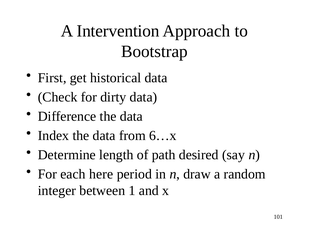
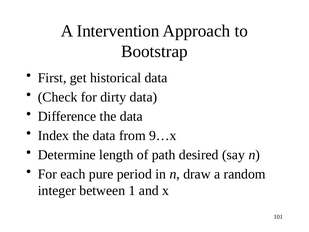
6…x: 6…x -> 9…x (163, 135)
here: here -> pure (101, 174)
